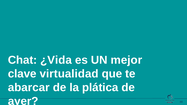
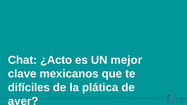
¿Vida: ¿Vida -> ¿Acto (56, 60)
virtualidad: virtualidad -> mexicanos (69, 74)
abarcar: abarcar -> difíciles (29, 88)
